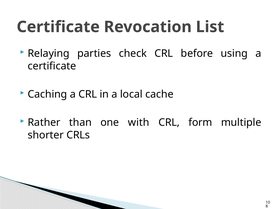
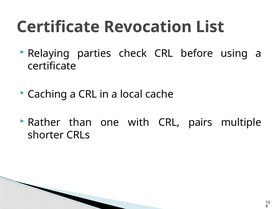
form: form -> pairs (200, 122)
